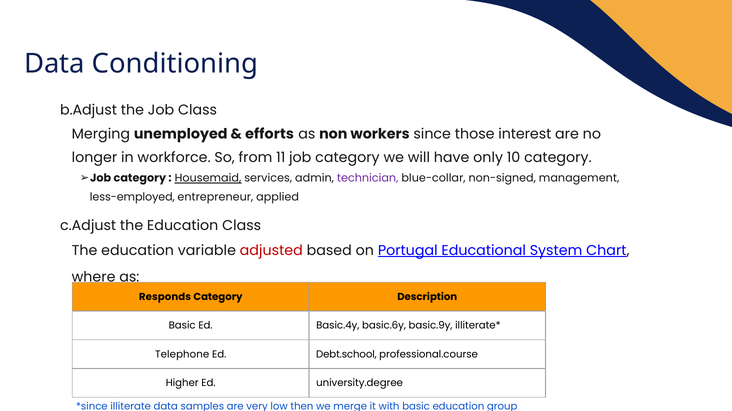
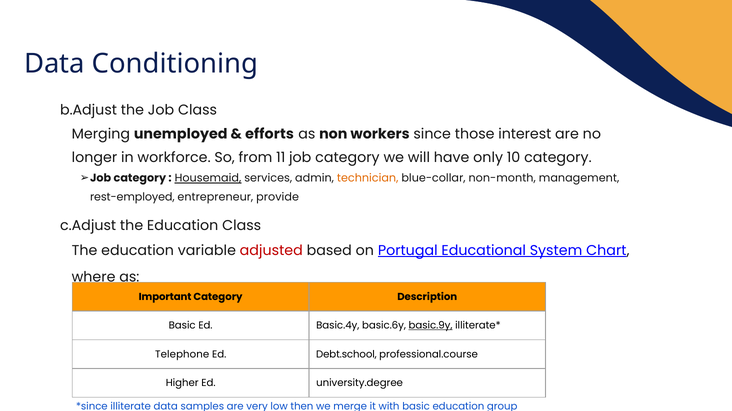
technician colour: purple -> orange (368, 179)
non-signed: non-signed -> non-month (502, 179)
less-employed: less-employed -> rest-employed (132, 197)
applied: applied -> provide (278, 197)
Responds: Responds -> Important (165, 297)
basic.9y underline: none -> present (431, 326)
